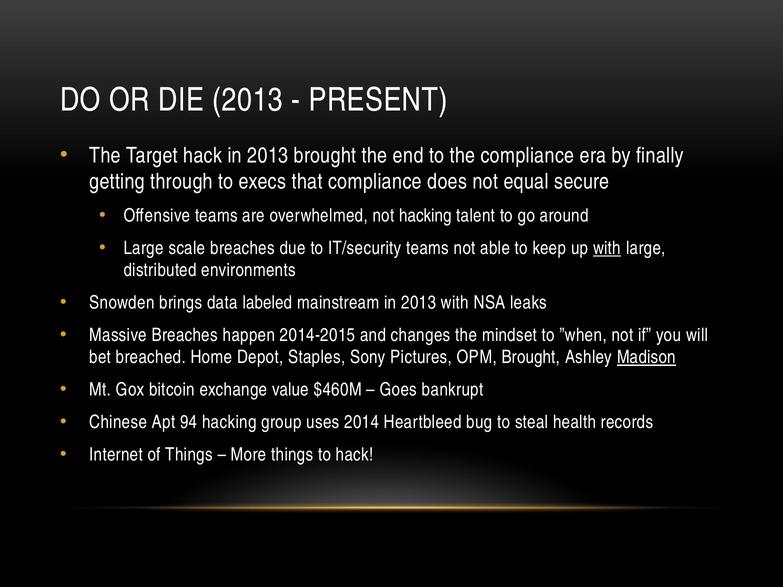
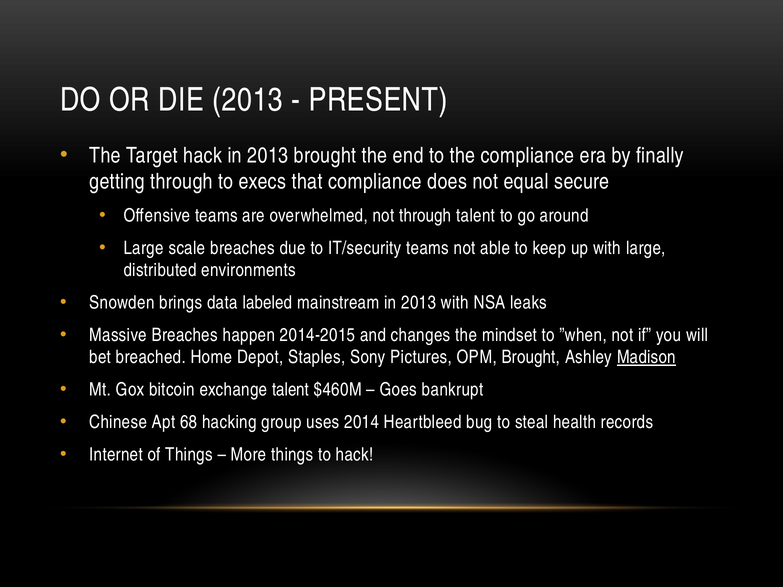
not hacking: hacking -> through (425, 216)
with underline: present -> none (607, 248)
exchange value: value -> talent (291, 390)
94: 94 -> 68 (189, 422)
